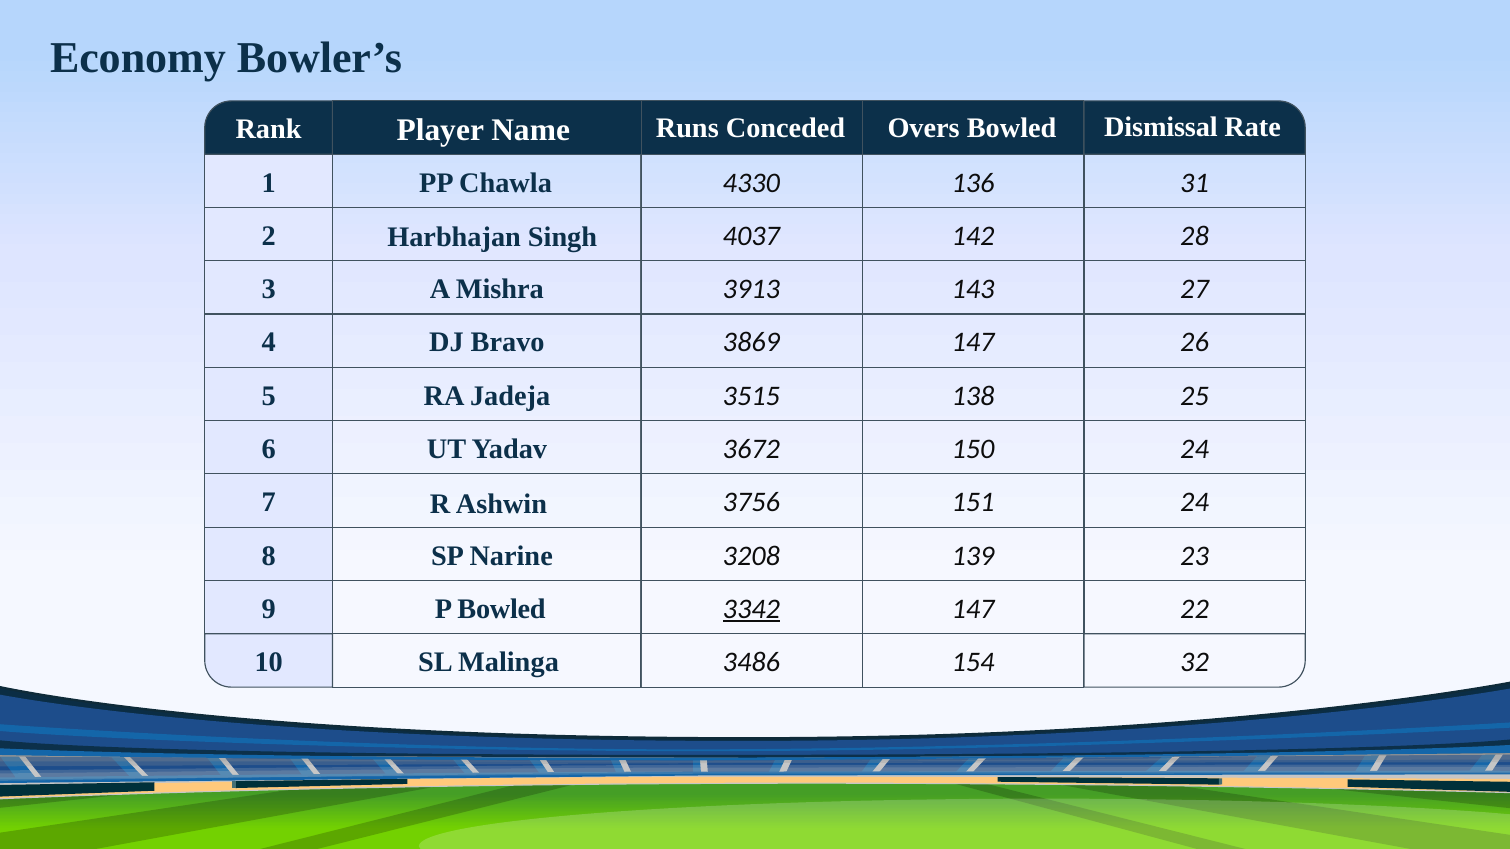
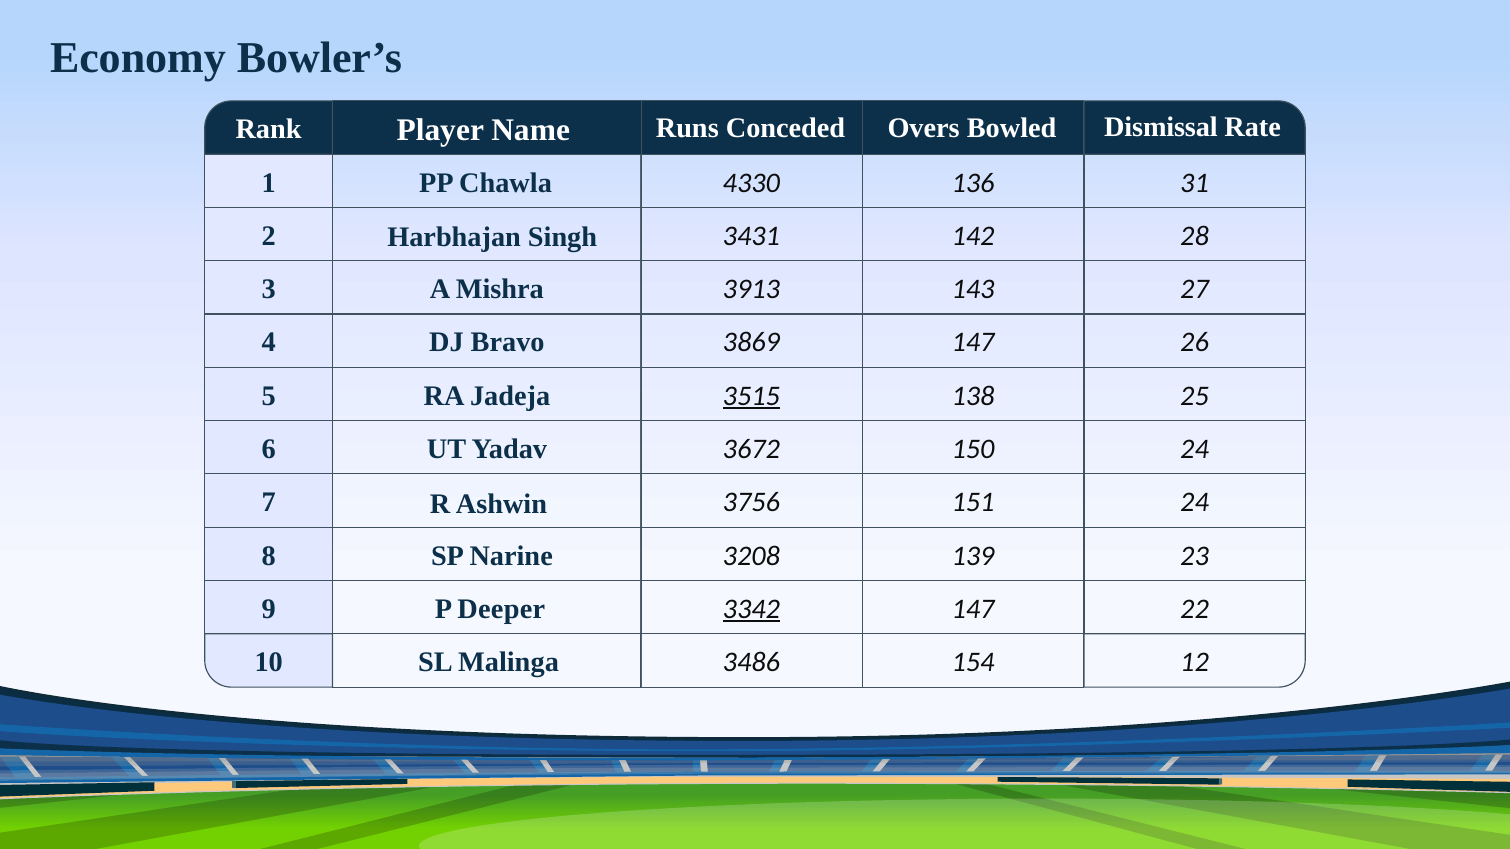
4037: 4037 -> 3431 (751, 236)
3515 underline: none -> present (751, 396)
P Bowled: Bowled -> Deeper (501, 609)
32: 32 -> 12 (1195, 663)
